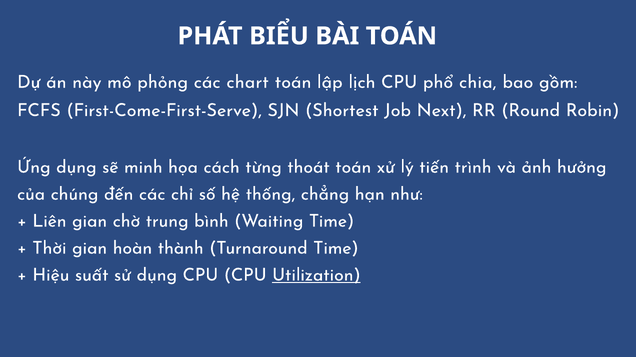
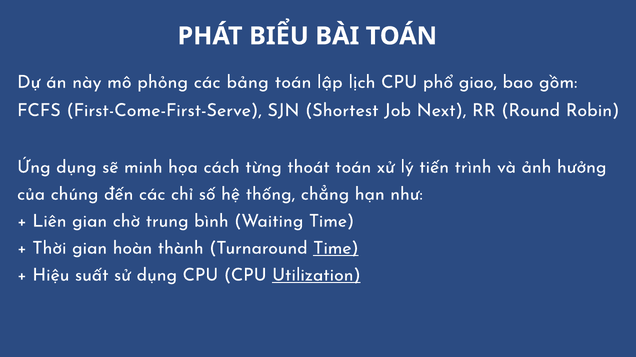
chart: chart -> bảng (248, 82)
chia: chia -> giao (478, 82)
Time underline: none -> present (336, 248)
